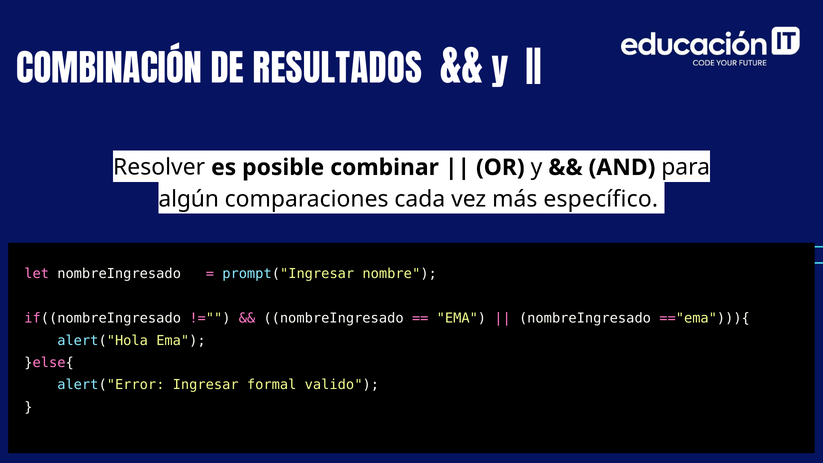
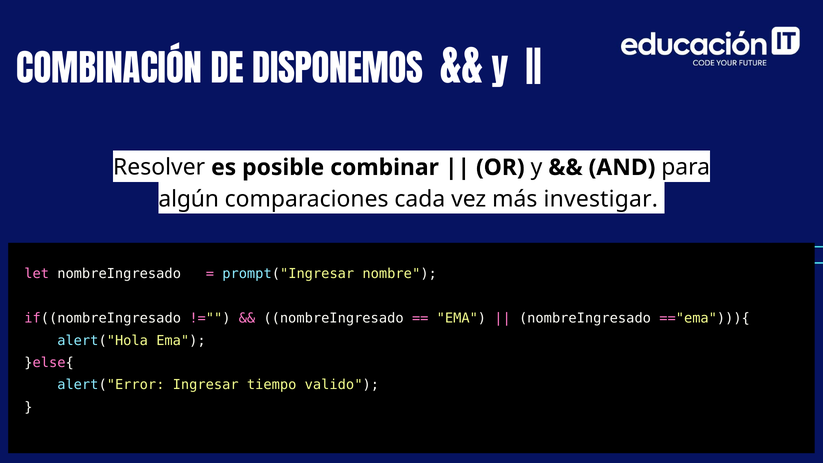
RESULTADOS: RESULTADOS -> DISPONEMOS (338, 71)
específico: específico -> investigar (601, 199)
formal: formal -> tiempo (272, 385)
